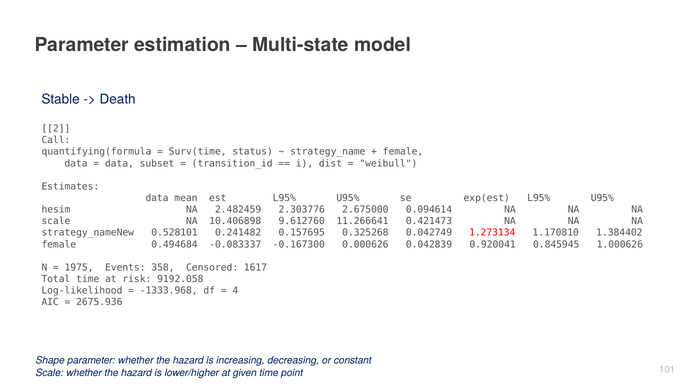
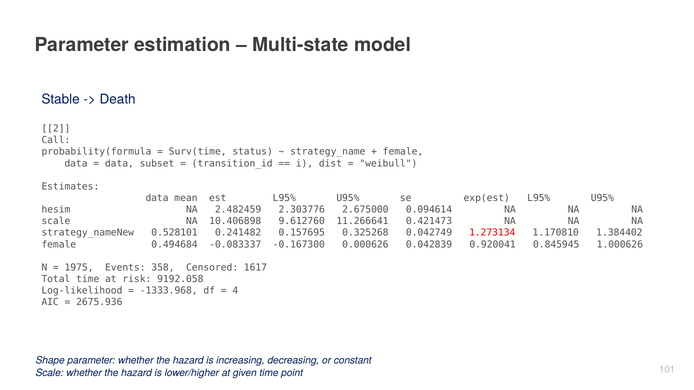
quantifying(formula: quantifying(formula -> probability(formula (96, 152)
